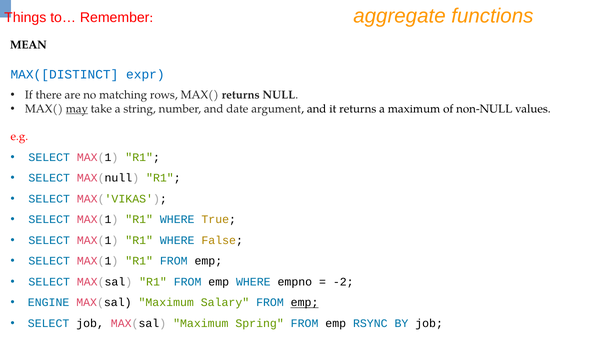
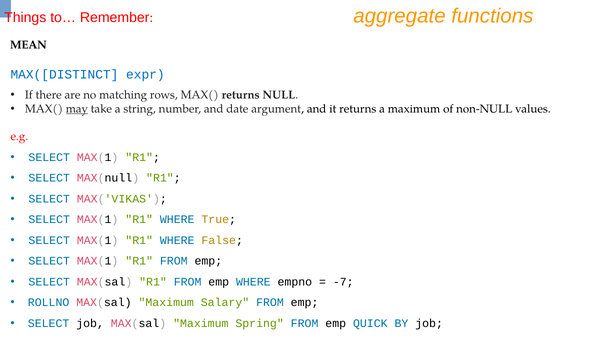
-2: -2 -> -7 (343, 282)
ENGINE: ENGINE -> ROLLNO (49, 303)
emp underline: present -> none (305, 303)
RSYNC: RSYNC -> QUICK (370, 323)
